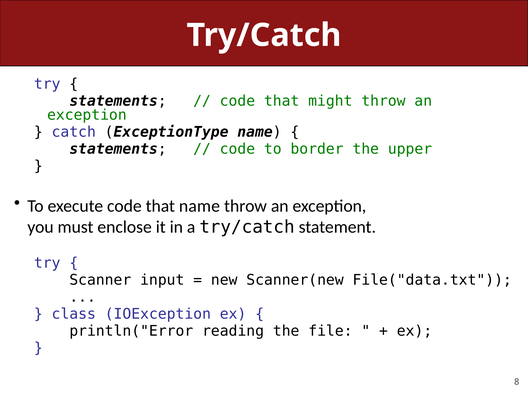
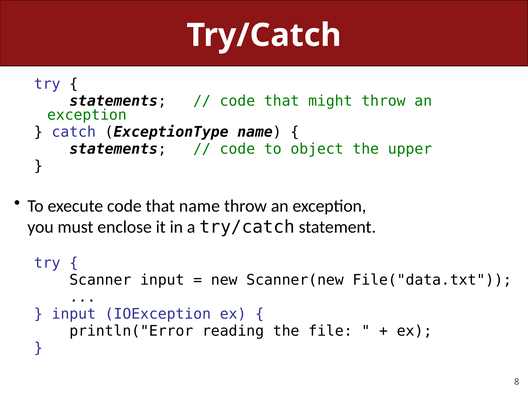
border: border -> object (317, 149)
class: class -> input (74, 314)
